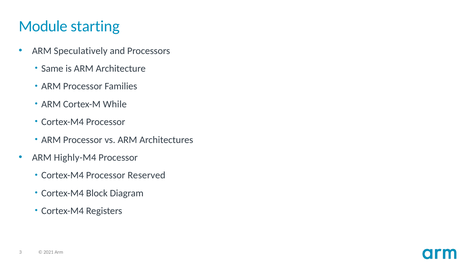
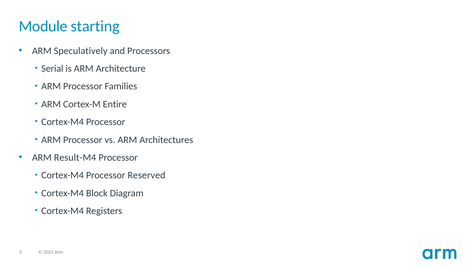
Same: Same -> Serial (52, 69)
While: While -> Entire (115, 104)
Highly-M4: Highly-M4 -> Result-M4 (75, 158)
